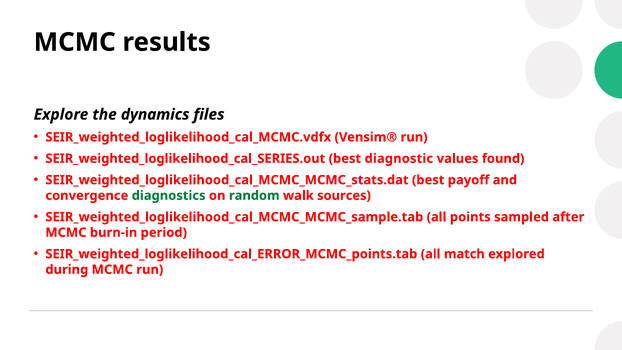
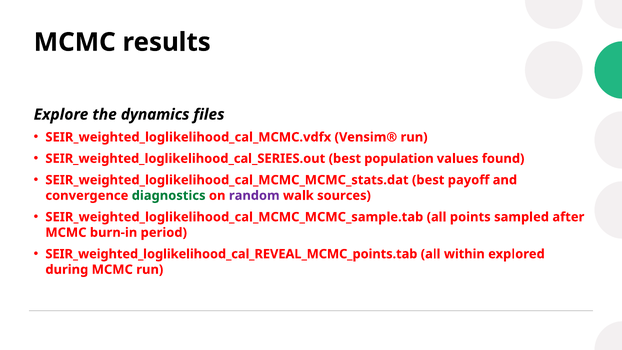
diagnostic: diagnostic -> population (399, 159)
random colour: green -> purple (254, 196)
SEIR_weighted_loglikelihood_cal_ERROR_MCMC_points.tab: SEIR_weighted_loglikelihood_cal_ERROR_MCMC_points.tab -> SEIR_weighted_loglikelihood_cal_REVEAL_MCMC_points.tab (231, 254)
match: match -> within (464, 254)
